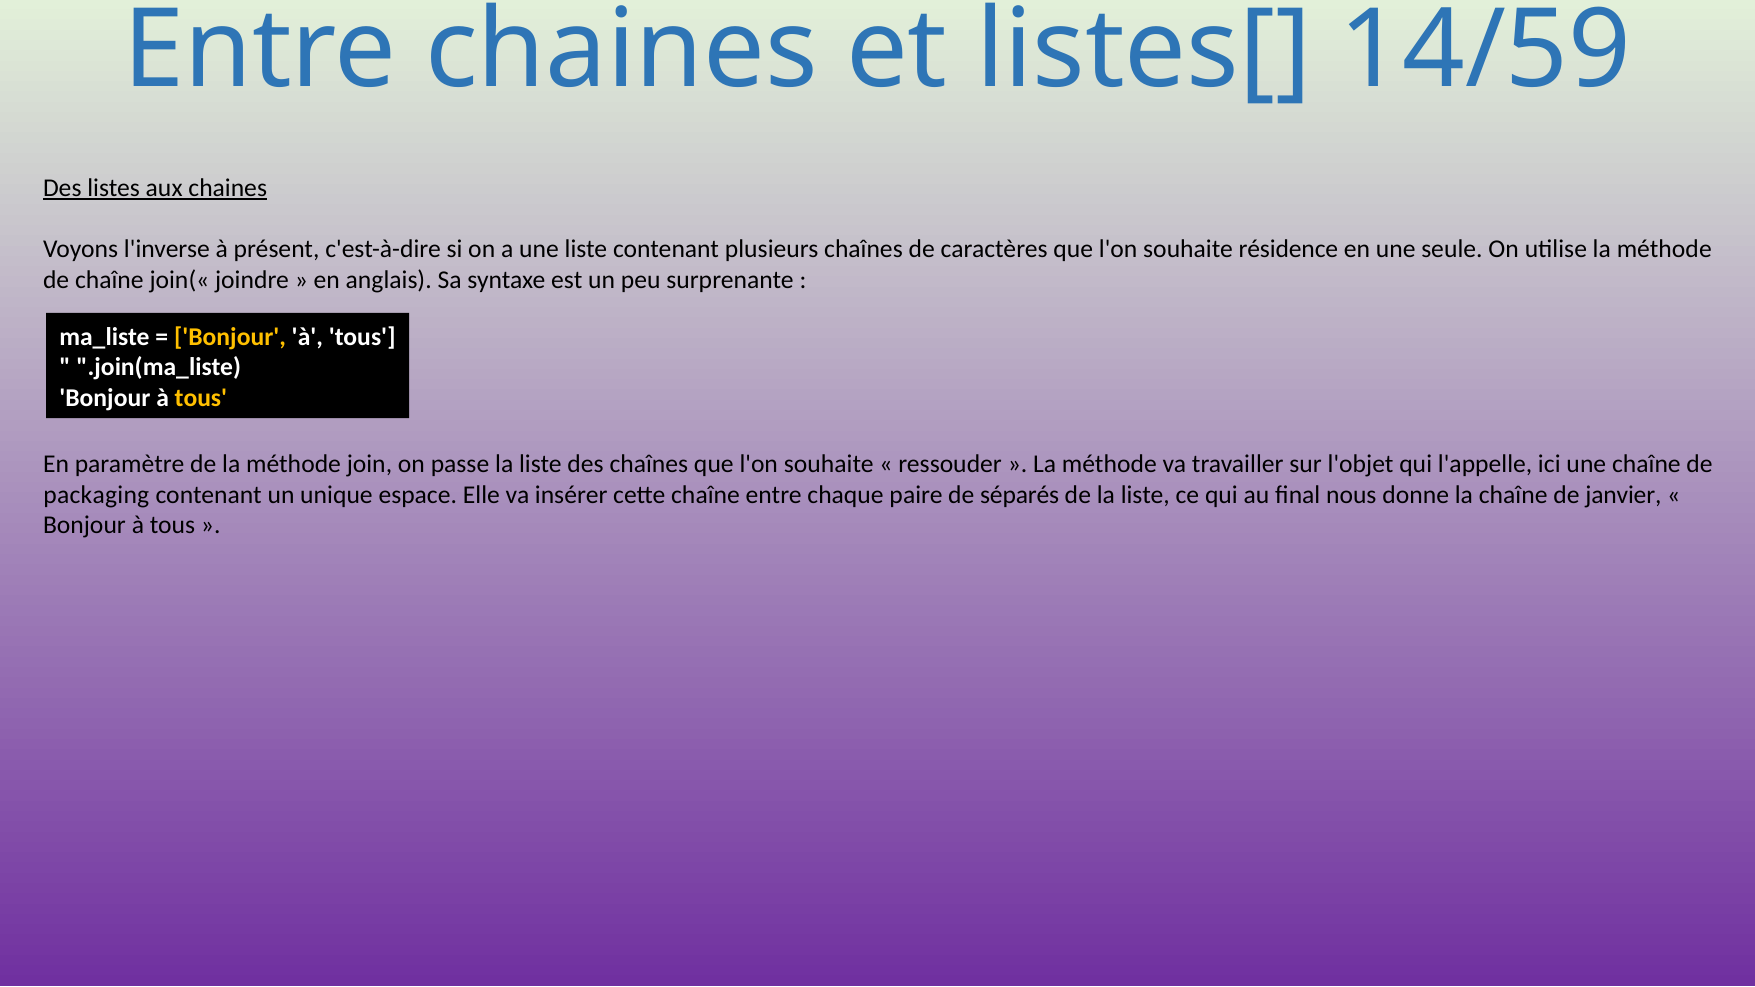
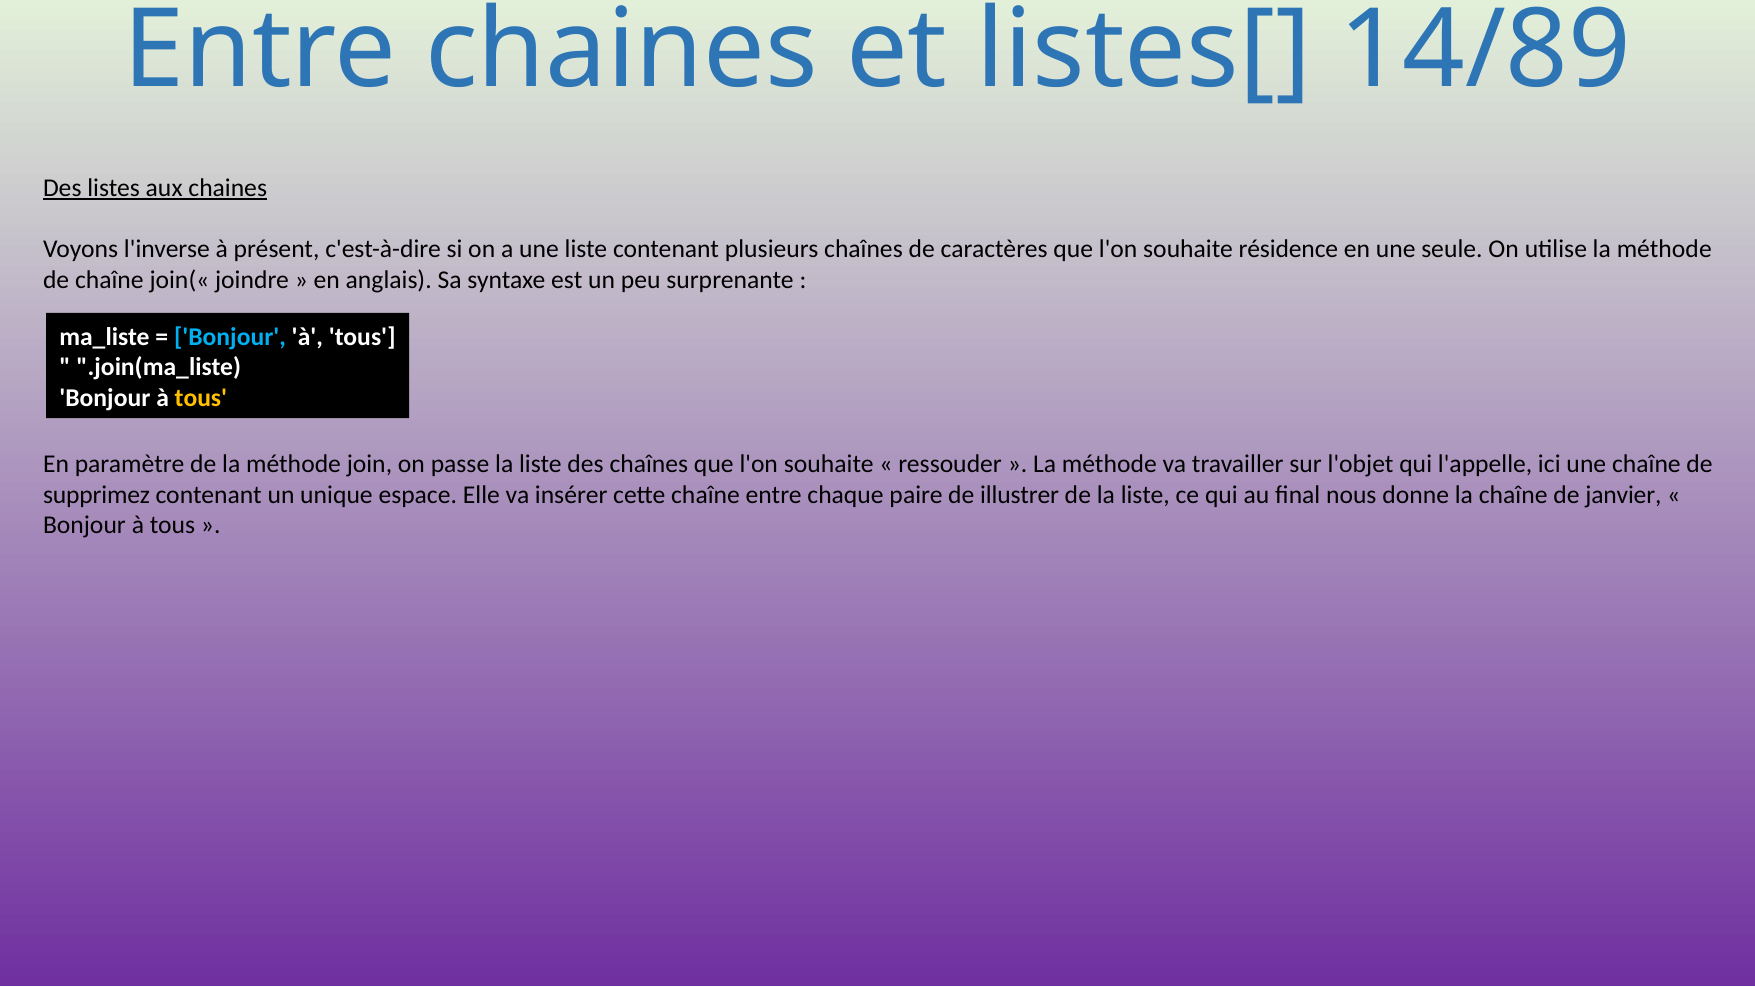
14/59: 14/59 -> 14/89 (1486, 50)
Bonjour colour: yellow -> light blue (230, 337)
packaging: packaging -> supprimez (97, 495)
séparés: séparés -> illustrer (1020, 495)
